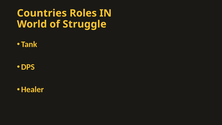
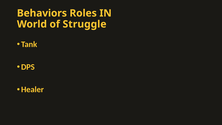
Countries: Countries -> Behaviors (42, 13)
